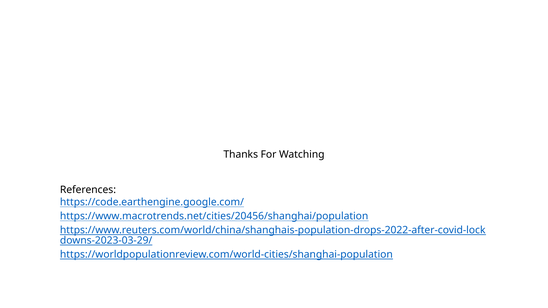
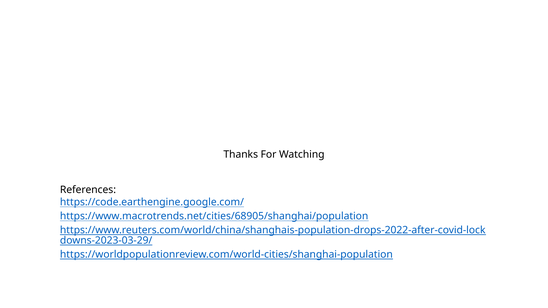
https://www.macrotrends.net/cities/20456/shanghai/population: https://www.macrotrends.net/cities/20456/shanghai/population -> https://www.macrotrends.net/cities/68905/shanghai/population (214, 216)
